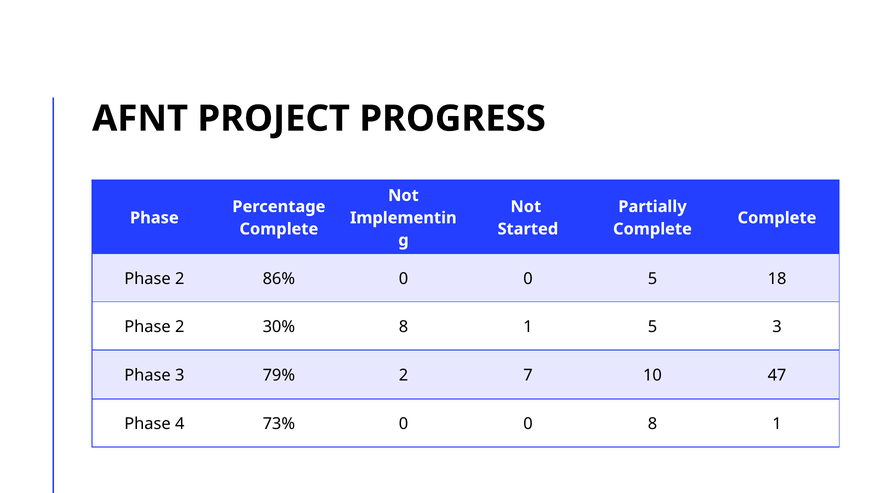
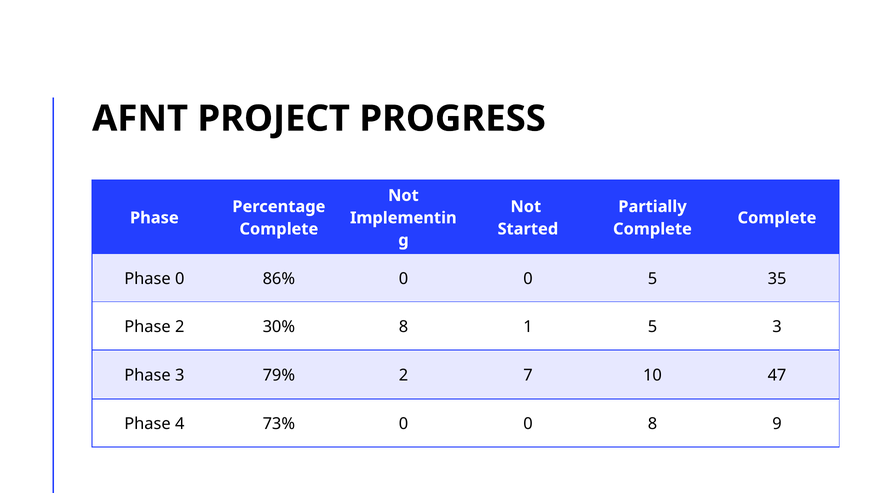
2: 2 -> 0 (180, 279)
18: 18 -> 35 (777, 279)
0 8 1: 1 -> 9 (777, 424)
